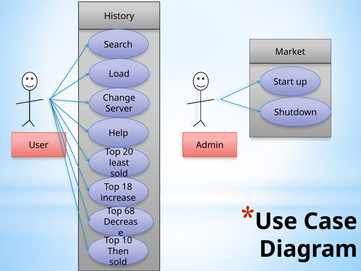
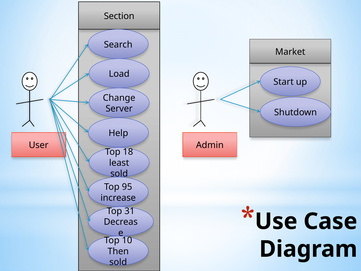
History: History -> Section (119, 16)
20: 20 -> 18 (128, 152)
18: 18 -> 95 (127, 187)
68: 68 -> 31 (130, 211)
